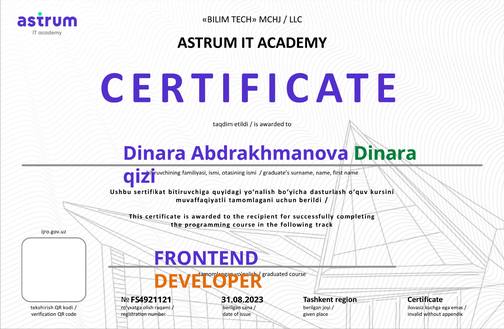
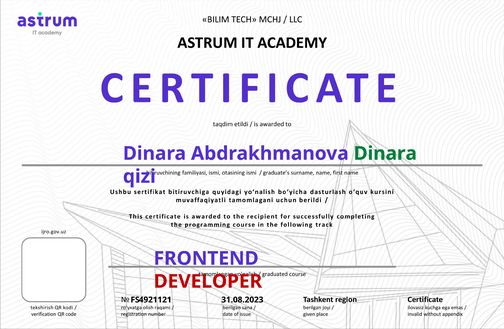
DEVELOPER colour: orange -> red (208, 282)
